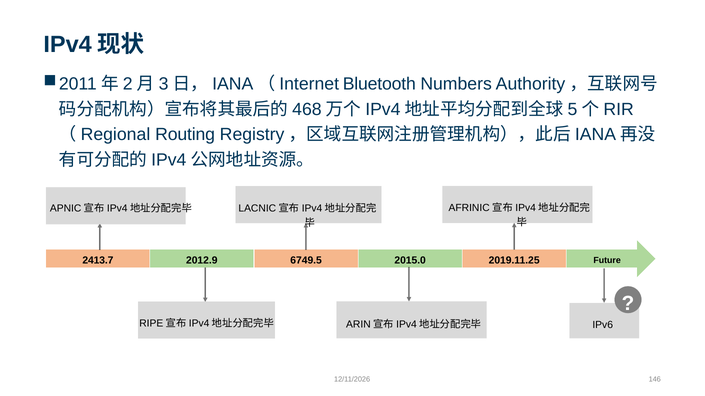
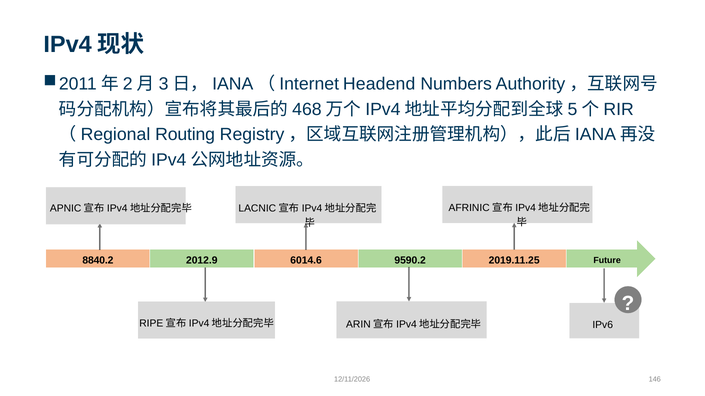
Bluetooth: Bluetooth -> Headend (379, 84)
2413.7: 2413.7 -> 8840.2 (98, 261)
6749.5: 6749.5 -> 6014.6 (306, 261)
2015.0: 2015.0 -> 9590.2 (410, 261)
